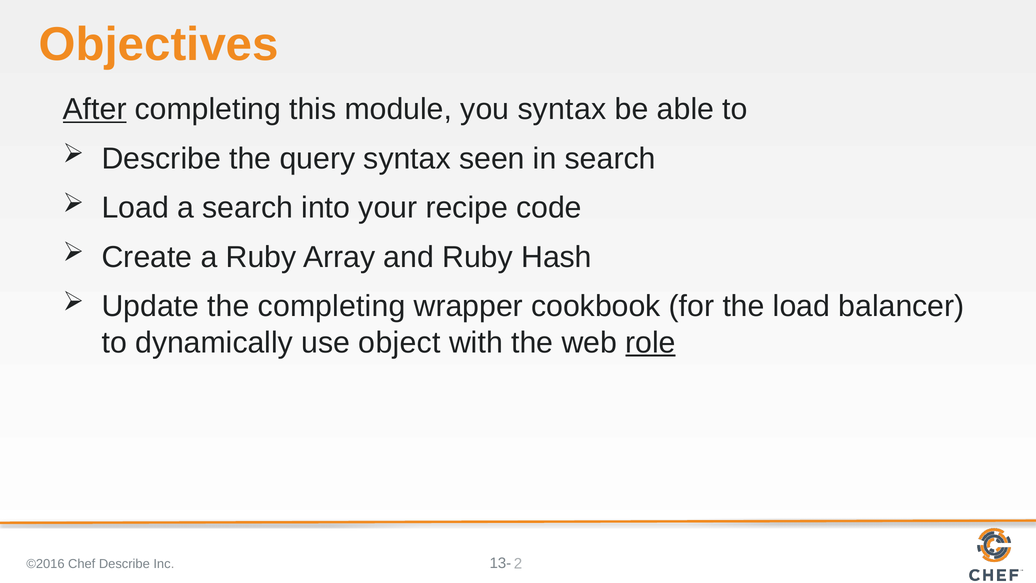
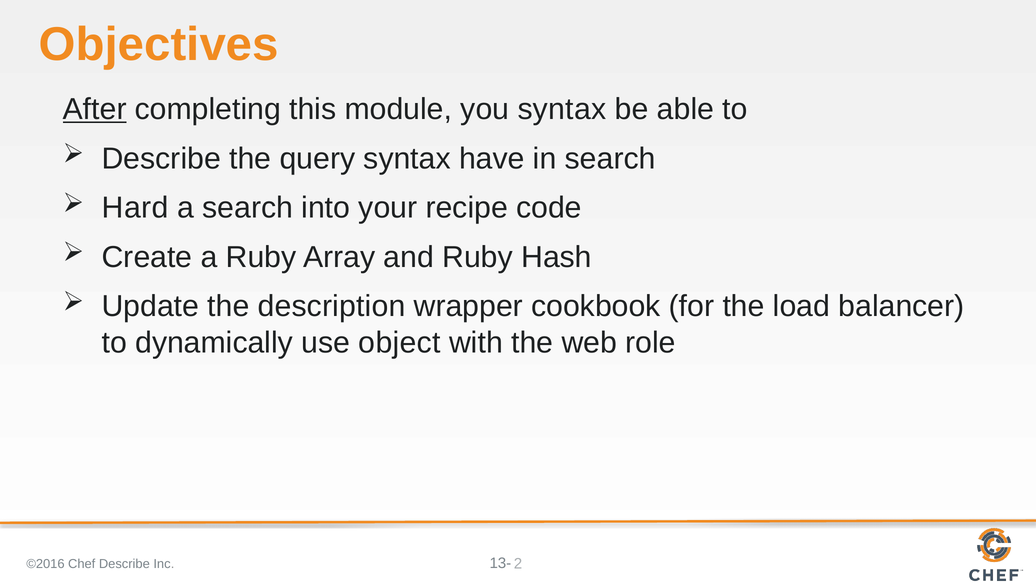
seen: seen -> have (492, 158)
Load: Load -> Hard (135, 208)
the completing: completing -> description (332, 306)
role underline: present -> none (651, 342)
